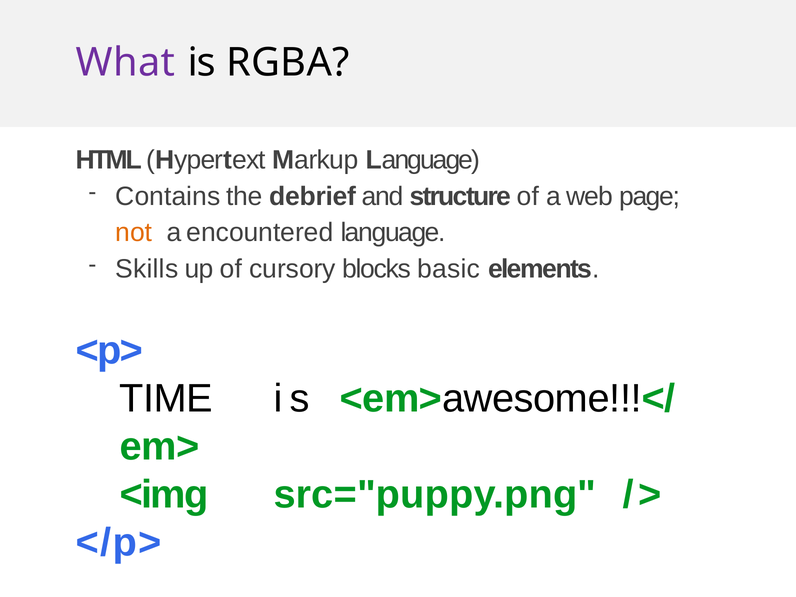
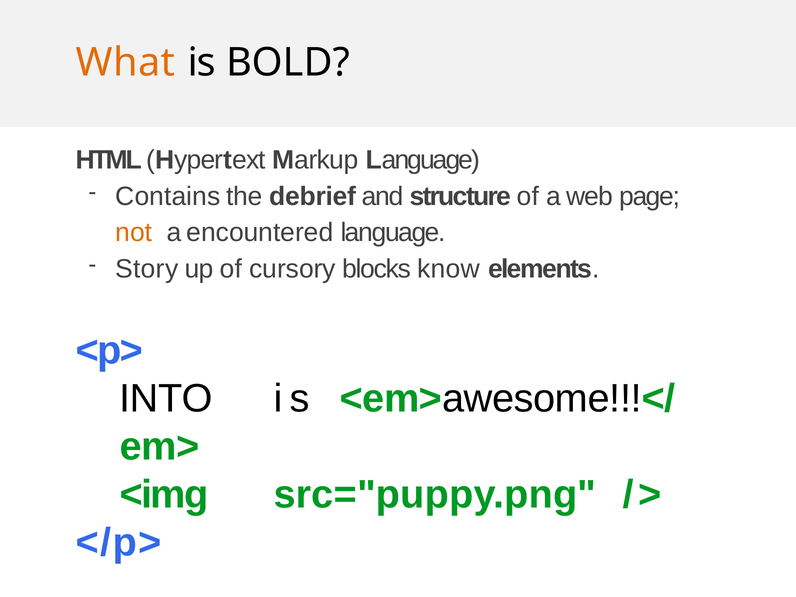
What colour: purple -> orange (126, 63)
RGBA: RGBA -> BOLD (288, 63)
Skills: Skills -> Story (147, 269)
basic: basic -> know (449, 269)
TIME: TIME -> INTO (166, 399)
